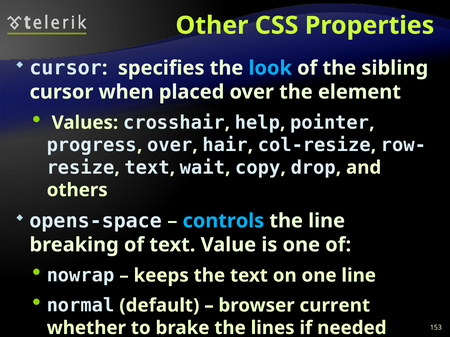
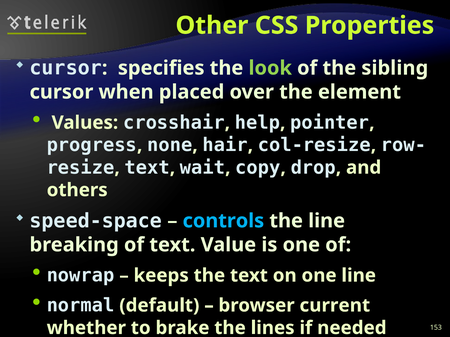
look colour: light blue -> light green (270, 68)
over: over -> none (170, 145)
opens-space: opens-space -> speed-space (96, 221)
